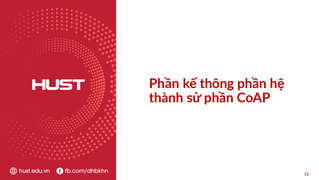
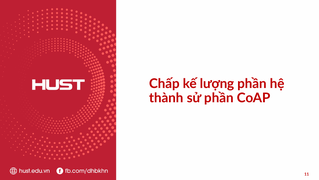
Phần: Phần -> Chấp (164, 83)
thông: thông -> lượng (217, 83)
